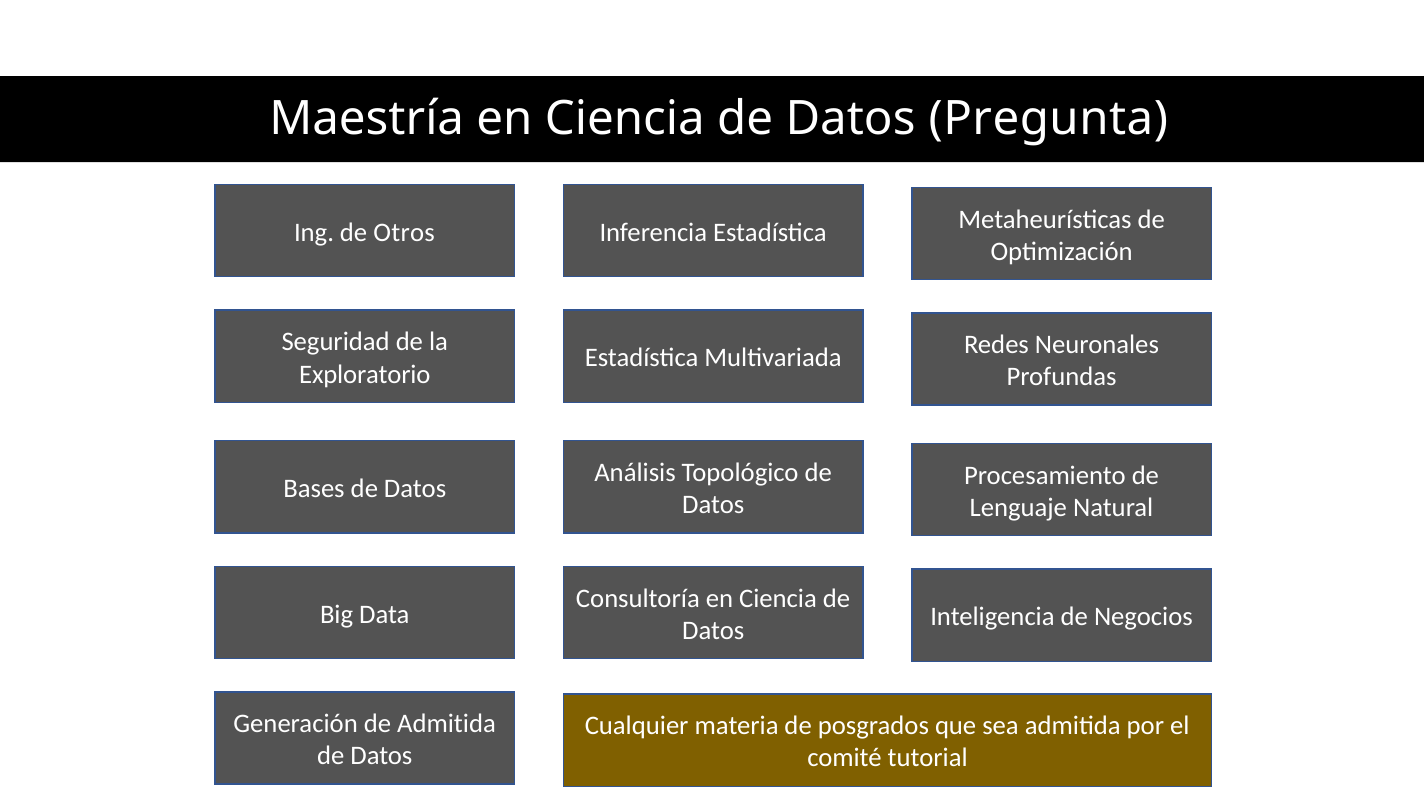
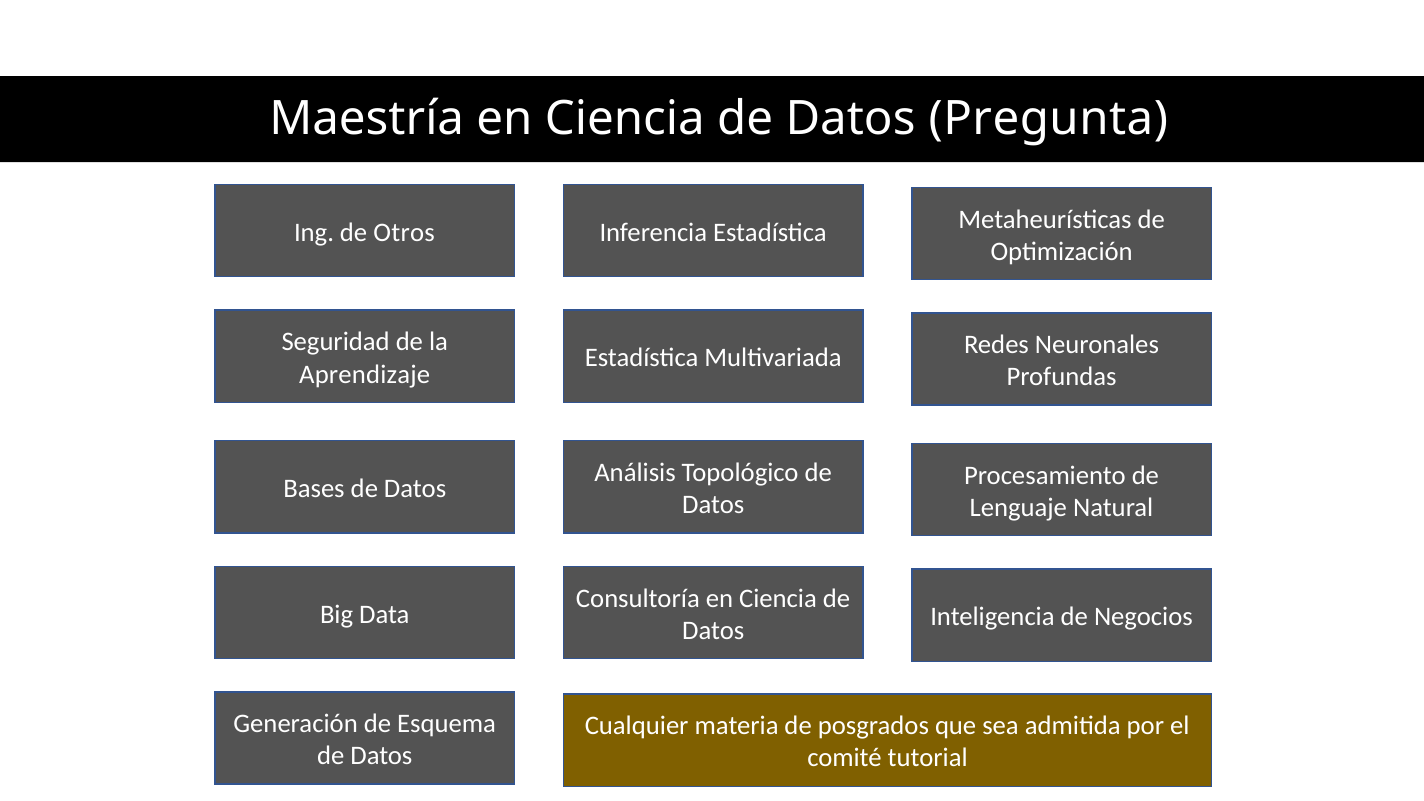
Exploratorio: Exploratorio -> Aprendizaje (365, 374)
de Admitida: Admitida -> Esquema (446, 724)
